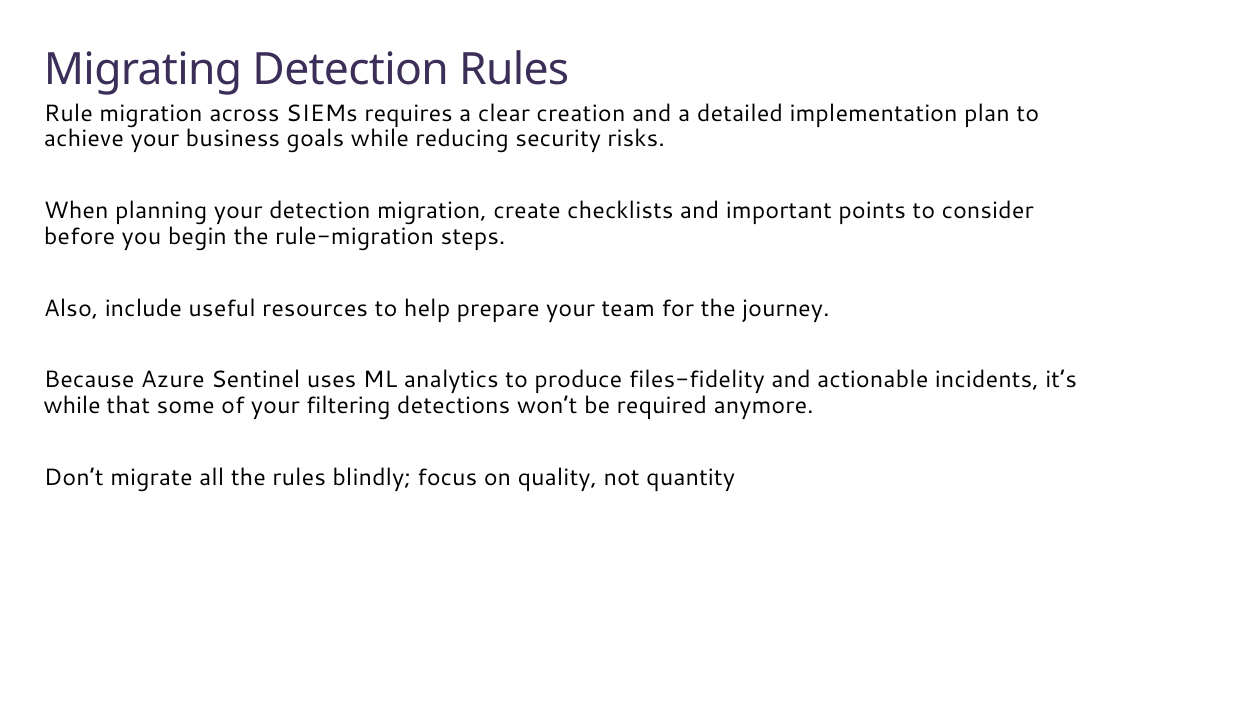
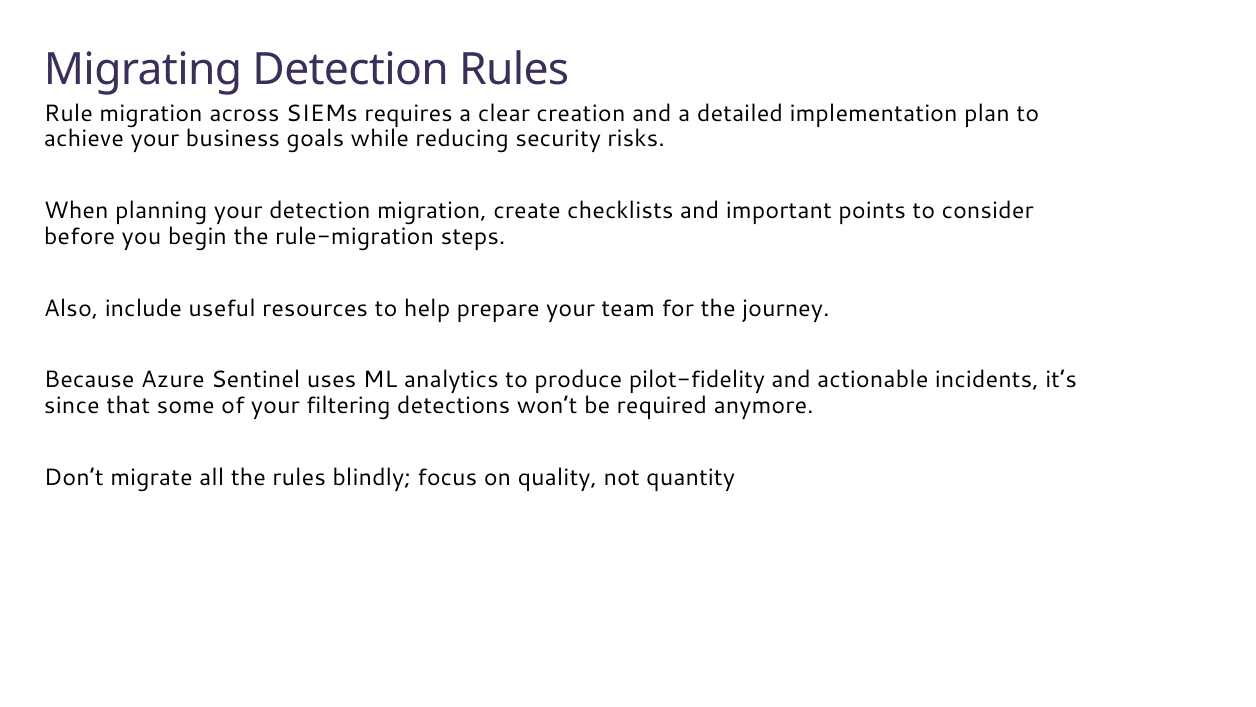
files-fidelity: files-fidelity -> pilot-fidelity (697, 380)
while: while -> since (72, 405)
